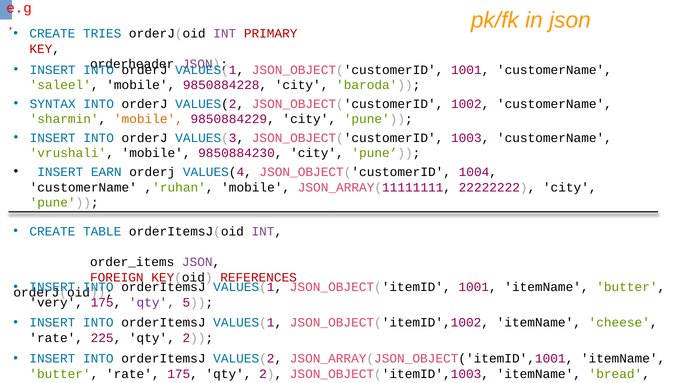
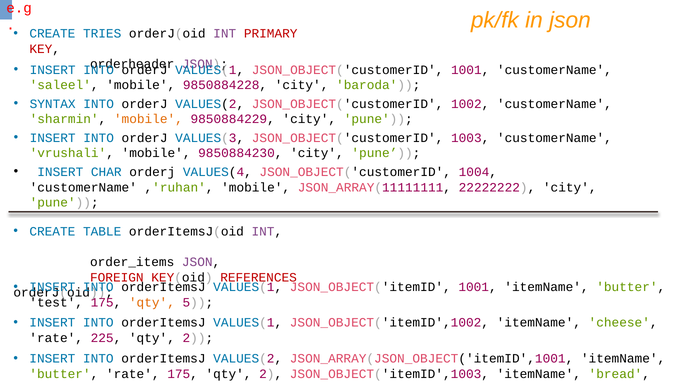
EARN: EARN -> CHAR (106, 172)
very: very -> test (56, 302)
qty colour: purple -> orange (152, 302)
